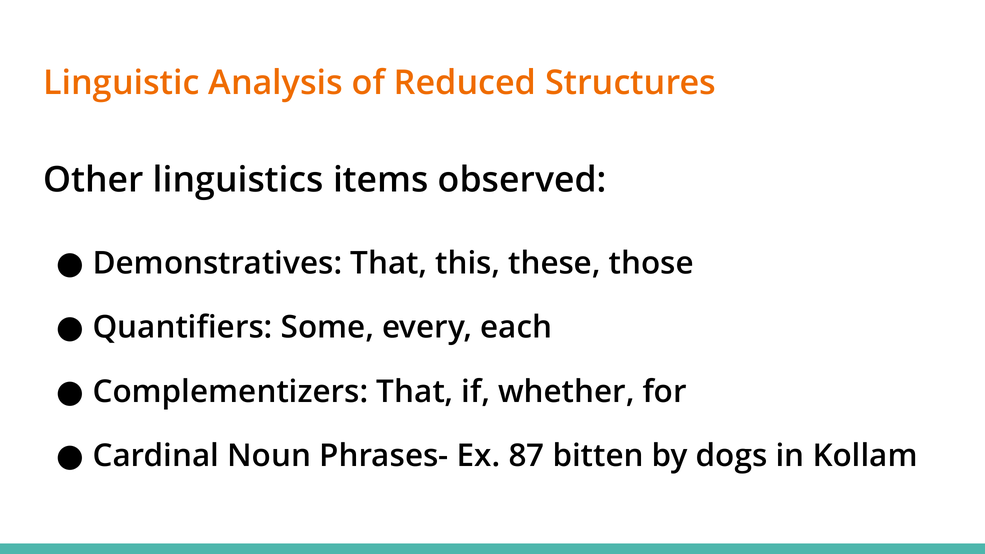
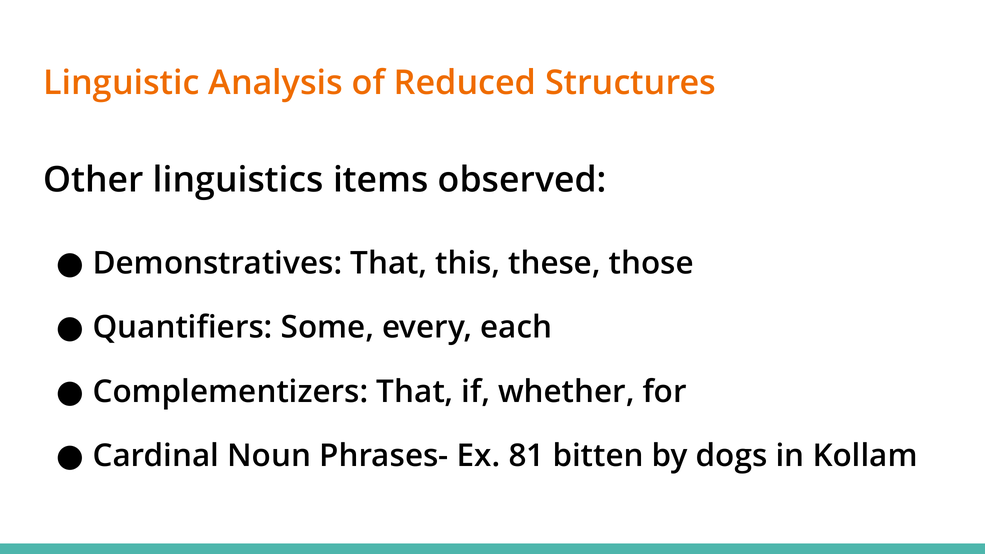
87: 87 -> 81 (526, 456)
